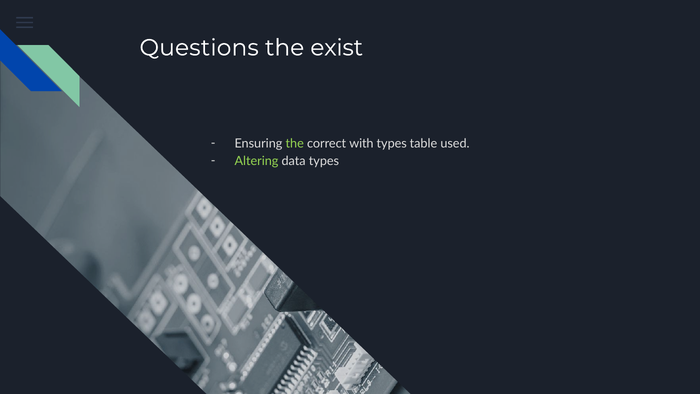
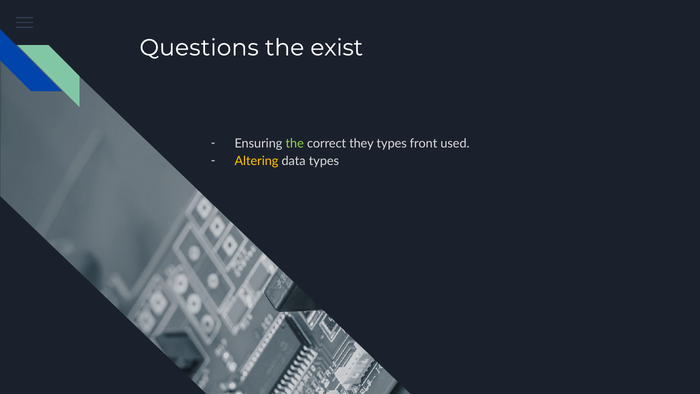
with: with -> they (361, 143)
table: table -> front (423, 143)
Altering colour: light green -> yellow (256, 161)
